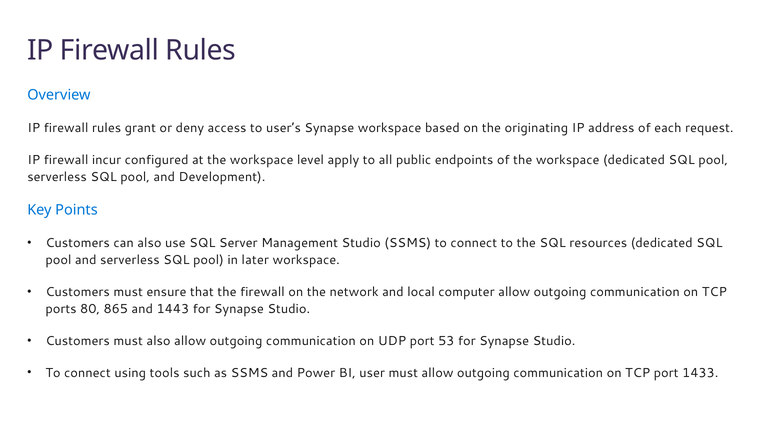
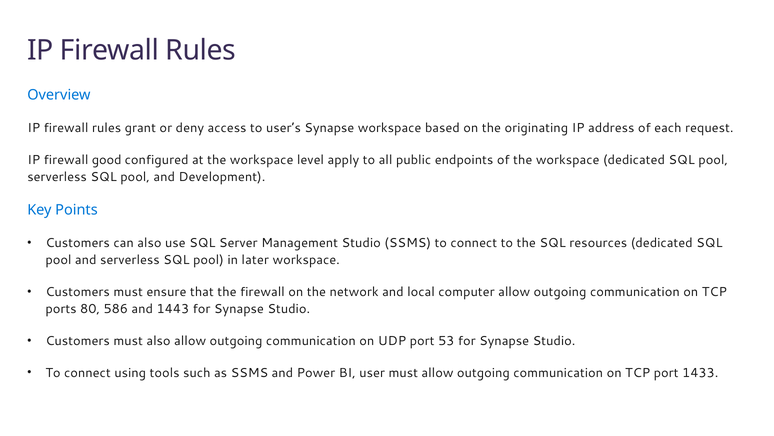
incur: incur -> good (107, 160)
865: 865 -> 586 (116, 309)
